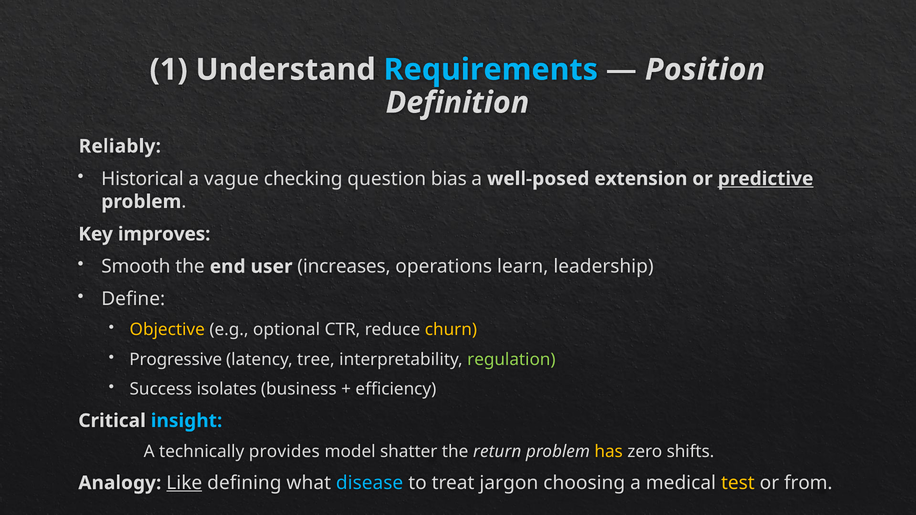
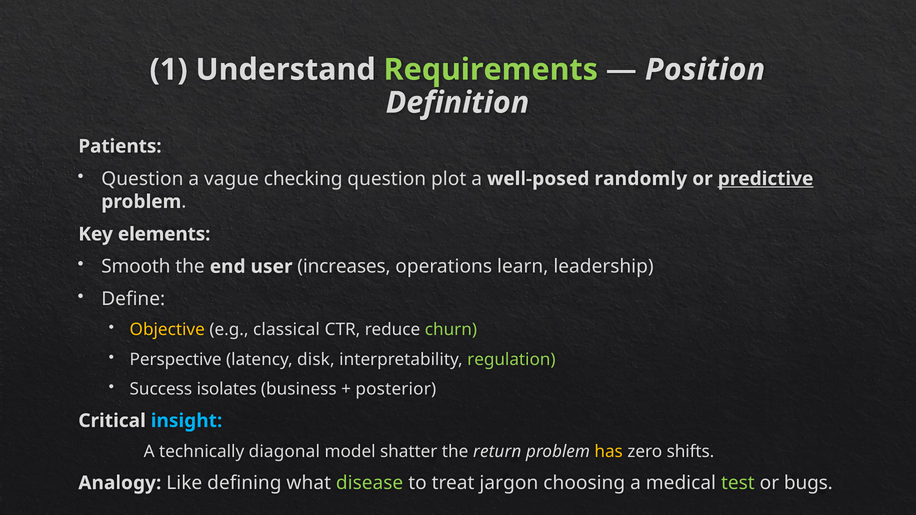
Requirements colour: light blue -> light green (491, 70)
Reliably: Reliably -> Patients (120, 146)
Historical: Historical -> Question (142, 179)
bias: bias -> plot (449, 179)
extension: extension -> randomly (641, 179)
improves: improves -> elements (164, 234)
optional: optional -> classical (286, 330)
churn colour: yellow -> light green (451, 330)
Progressive: Progressive -> Perspective (176, 360)
tree: tree -> disk (316, 360)
efficiency: efficiency -> posterior (396, 389)
provides: provides -> diagonal (284, 452)
Like underline: present -> none (184, 483)
disease colour: light blue -> light green (370, 483)
test colour: yellow -> light green (738, 483)
from: from -> bugs (808, 483)
